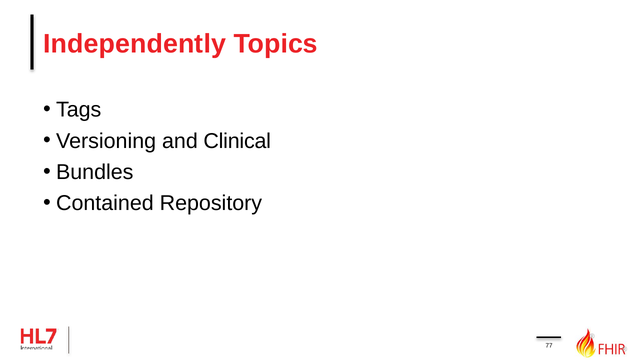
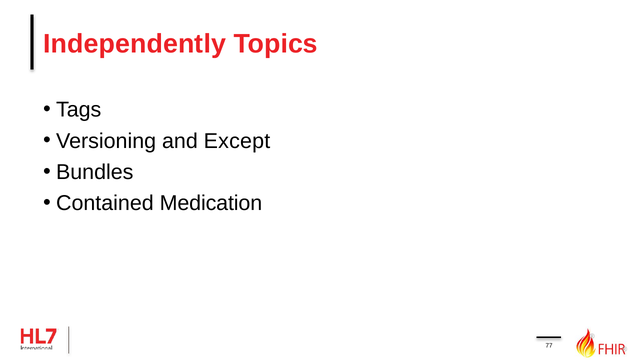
Clinical: Clinical -> Except (237, 141)
Repository: Repository -> Medication (211, 203)
